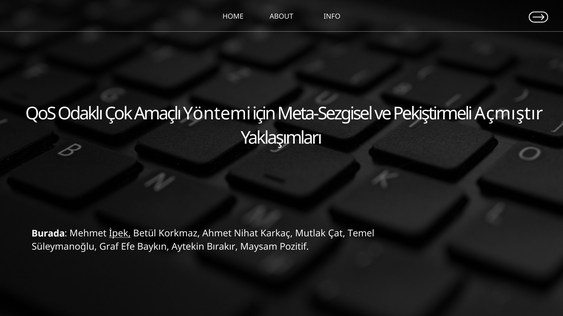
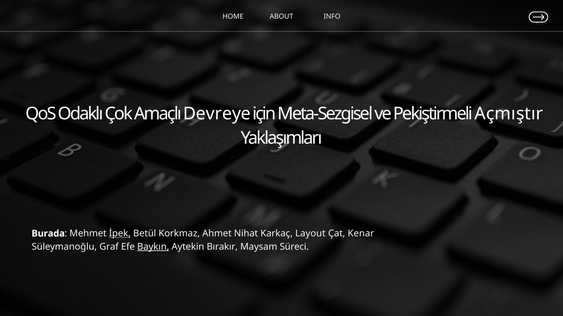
Yöntemi: Yöntemi -> Devreye (217, 114)
Mutlak: Mutlak -> Layout (310, 234)
Temel: Temel -> Kenar (361, 234)
Baykın underline: none -> present (153, 247)
Pozitif: Pozitif -> Süreci (294, 247)
